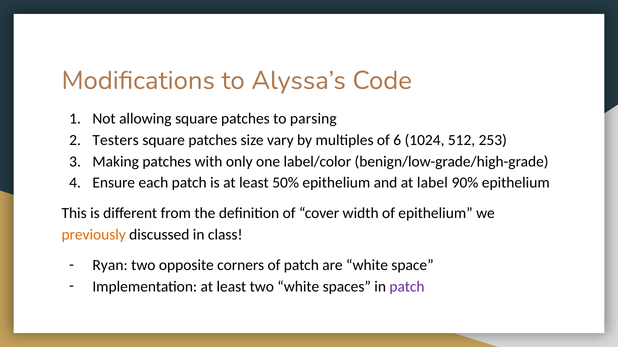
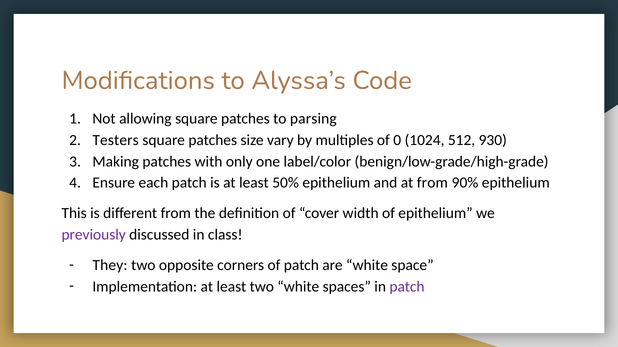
6: 6 -> 0 (397, 140)
253: 253 -> 930 (493, 140)
at label: label -> from (432, 183)
previously colour: orange -> purple (94, 235)
Ryan: Ryan -> They (110, 266)
